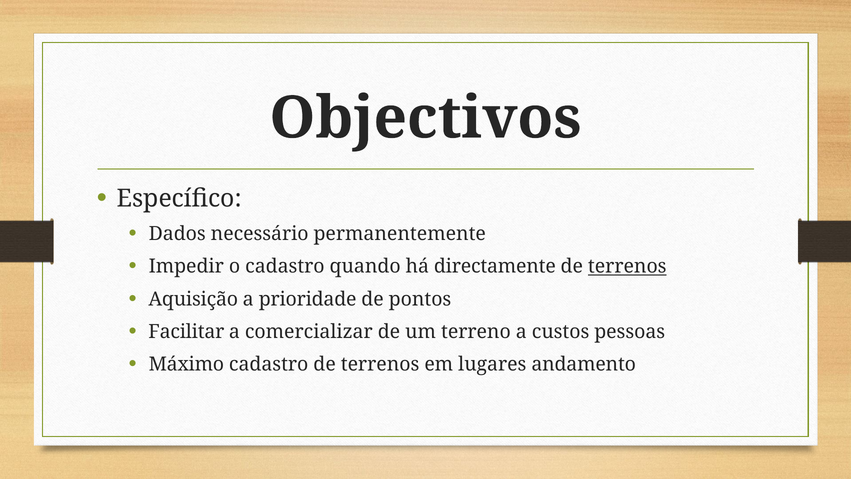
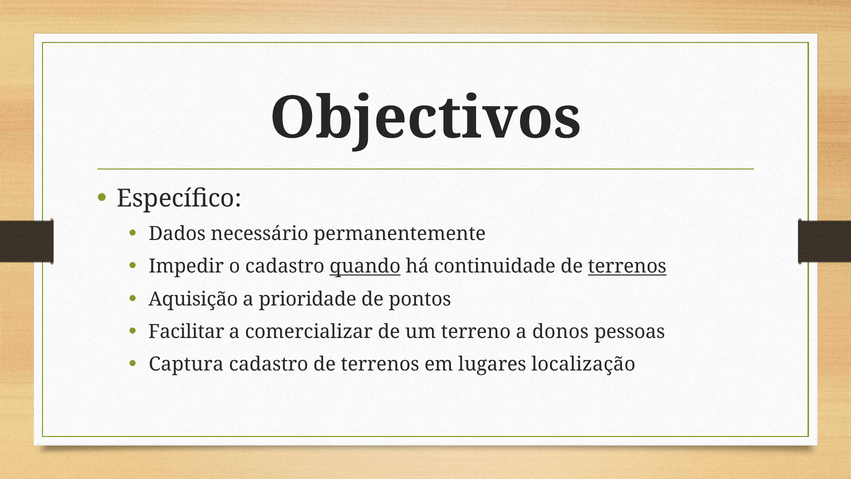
quando underline: none -> present (365, 266)
directamente: directamente -> continuidade (495, 266)
custos: custos -> donos (560, 332)
Máximo: Máximo -> Captura (186, 364)
andamento: andamento -> localização (584, 364)
